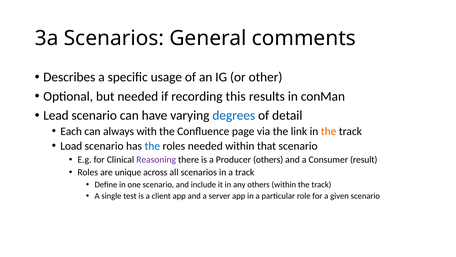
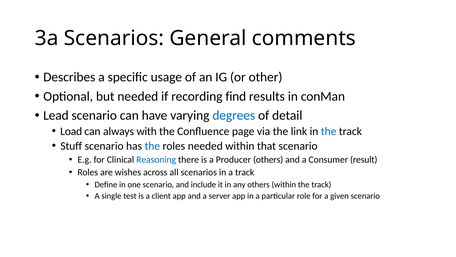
this: this -> find (236, 96)
Each: Each -> Load (71, 131)
the colour: orange -> blue (329, 131)
Load: Load -> Stuff (71, 146)
Reasoning colour: purple -> blue (156, 159)
unique: unique -> wishes (128, 172)
